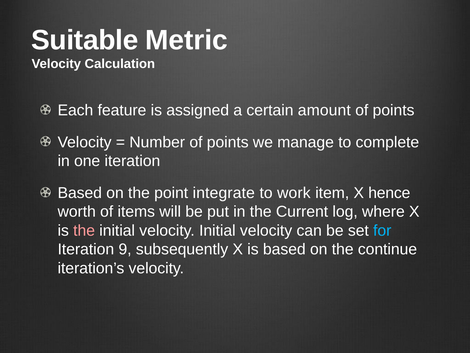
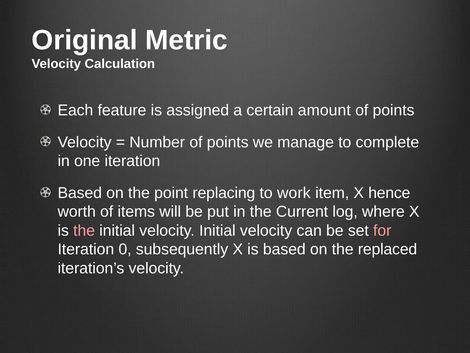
Suitable: Suitable -> Original (85, 40)
integrate: integrate -> replacing (224, 193)
for colour: light blue -> pink (382, 230)
9: 9 -> 0 (125, 249)
continue: continue -> replaced (388, 249)
